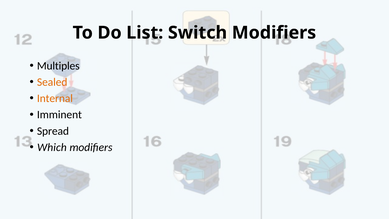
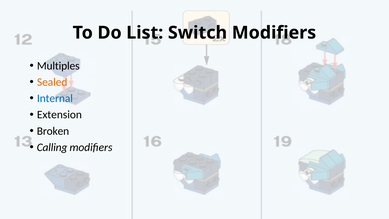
Internal colour: orange -> blue (55, 98)
Imminent: Imminent -> Extension (59, 115)
Spread: Spread -> Broken (53, 131)
Which: Which -> Calling (52, 147)
